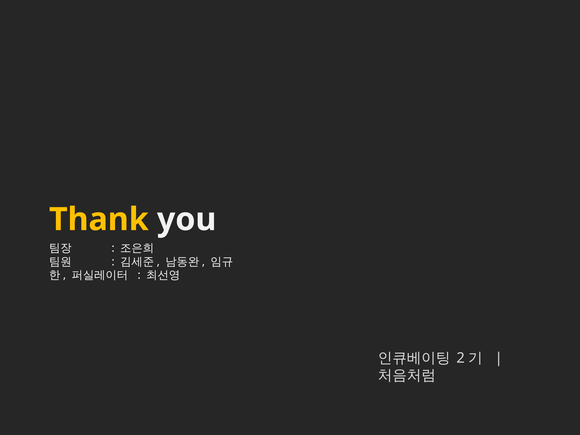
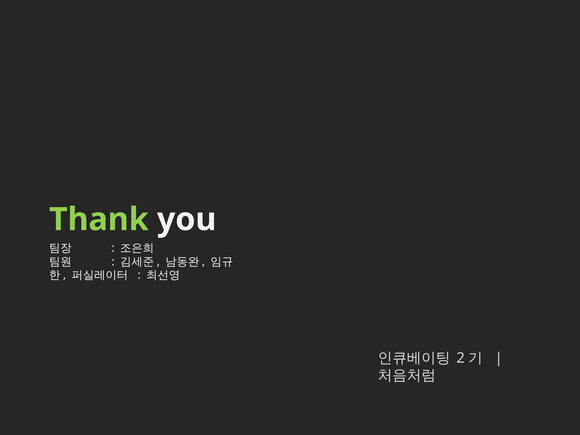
Thank colour: yellow -> light green (99, 219)
